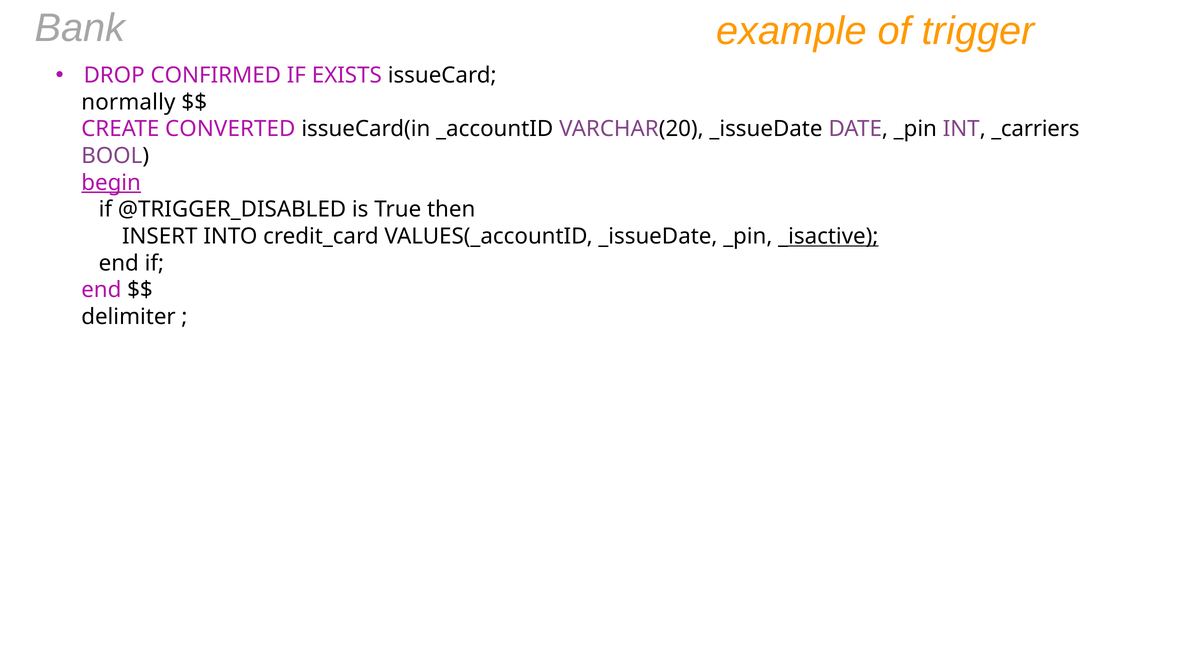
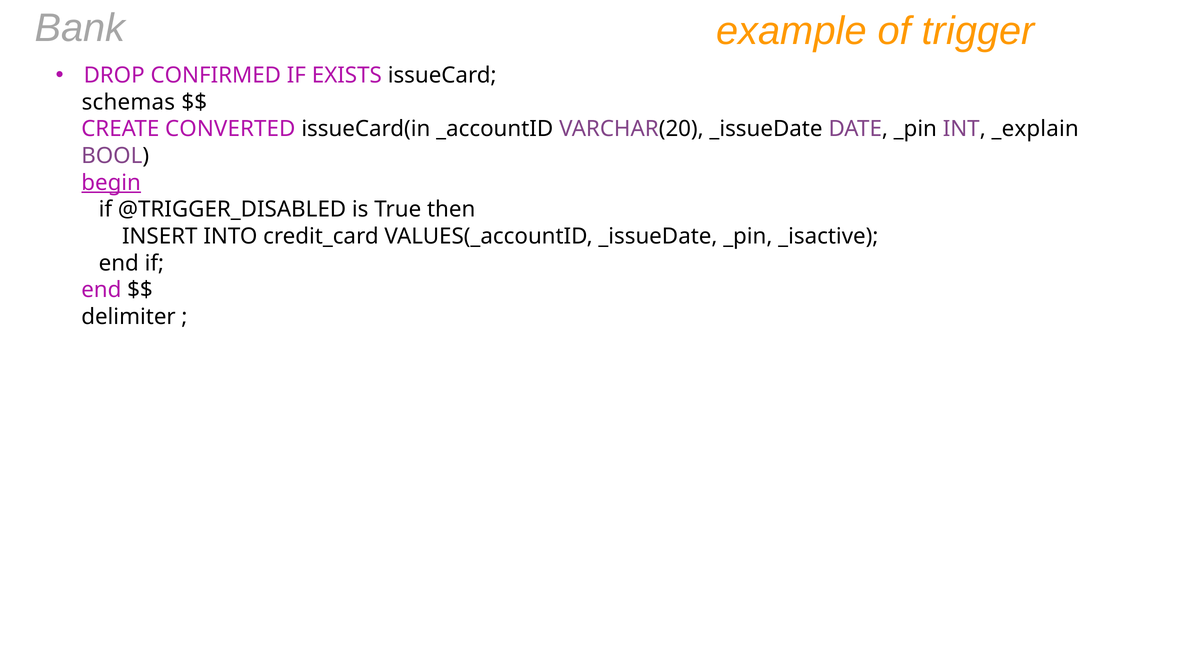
normally: normally -> schemas (128, 102)
_carriers: _carriers -> _explain (1035, 129)
_isactive underline: present -> none (828, 236)
